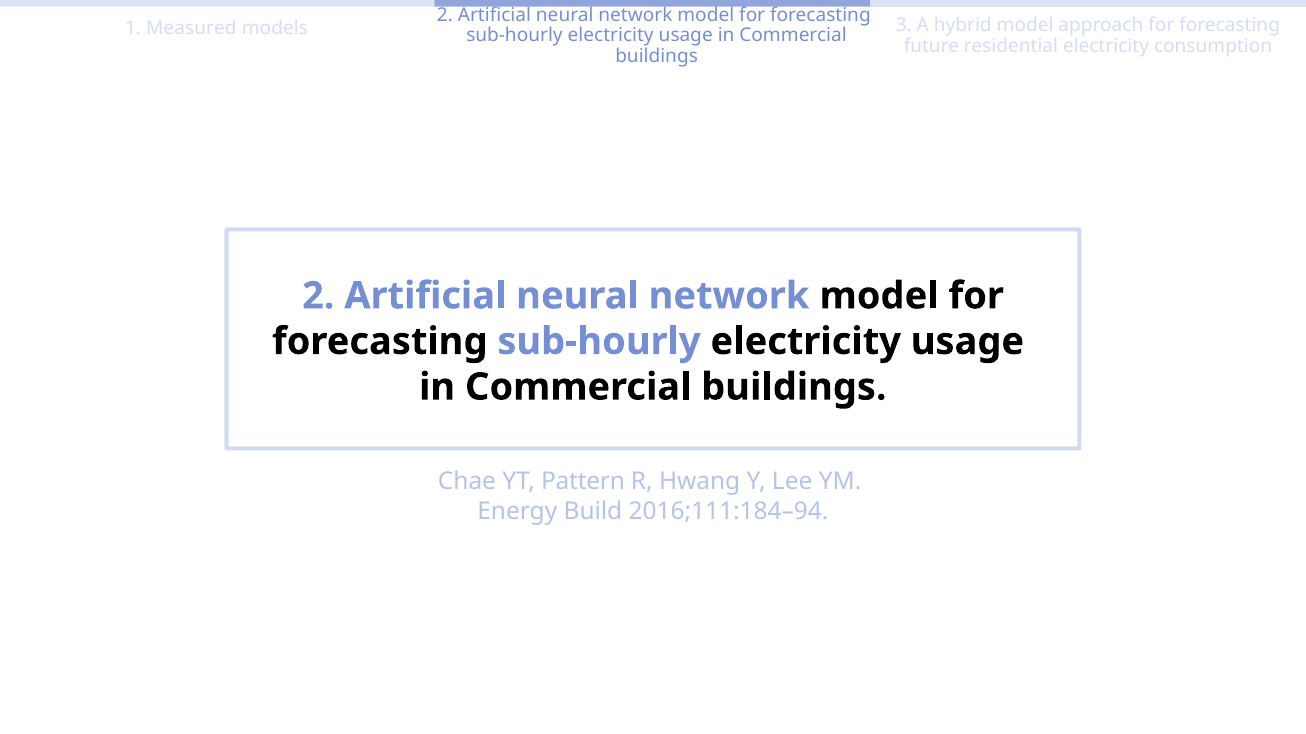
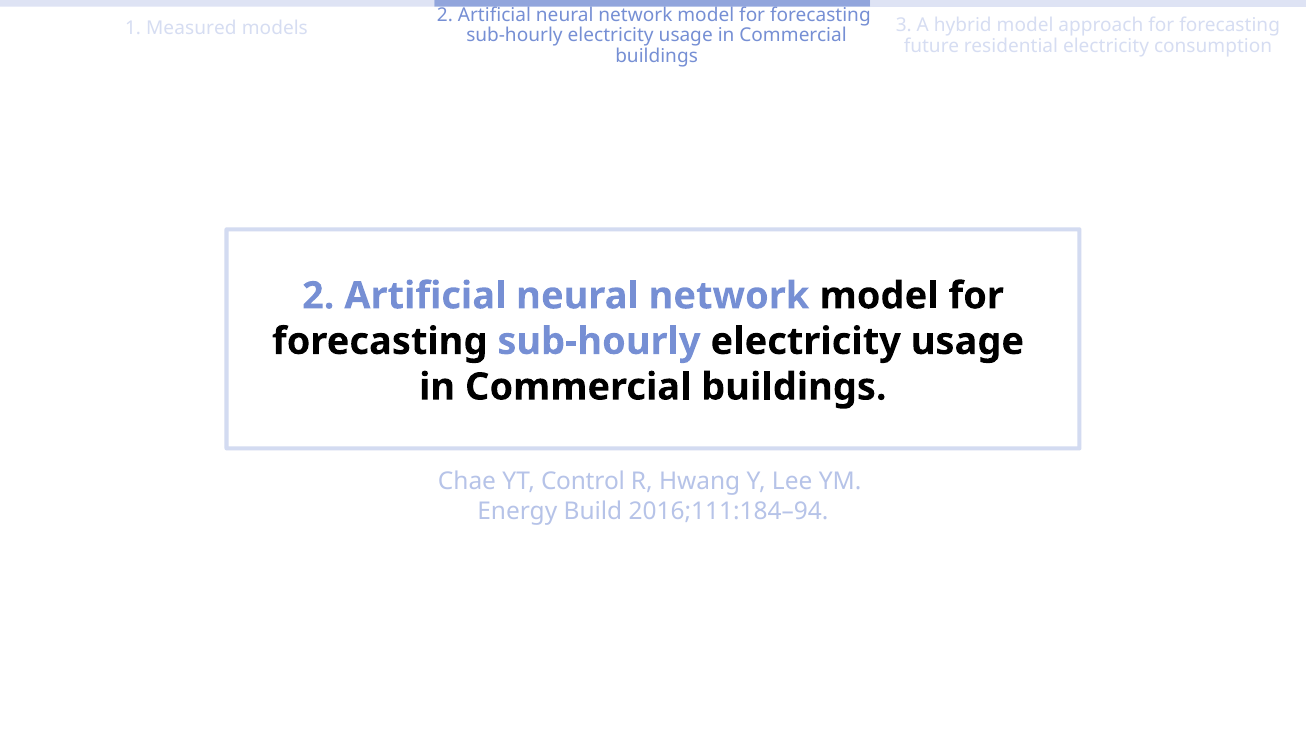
Pattern: Pattern -> Control (583, 482)
